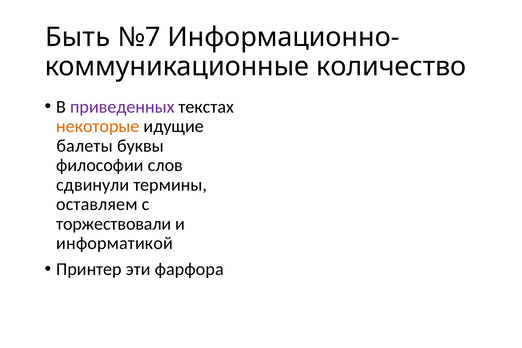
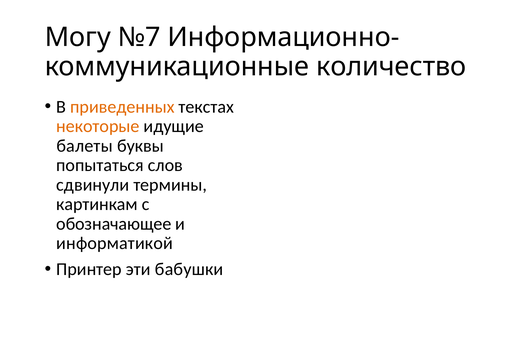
Быть: Быть -> Могу (78, 37)
приведенных colour: purple -> orange (122, 107)
философии: философии -> попытаться (100, 165)
оставляем: оставляем -> картинкам (97, 204)
торжествовали: торжествовали -> обозначающее (114, 224)
фарфора: фарфора -> бабушки (189, 269)
